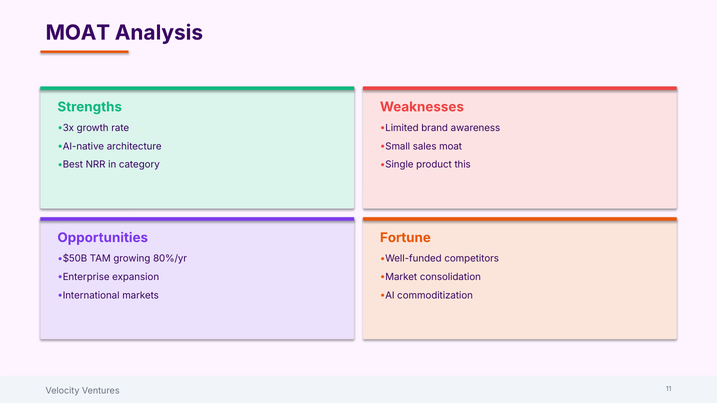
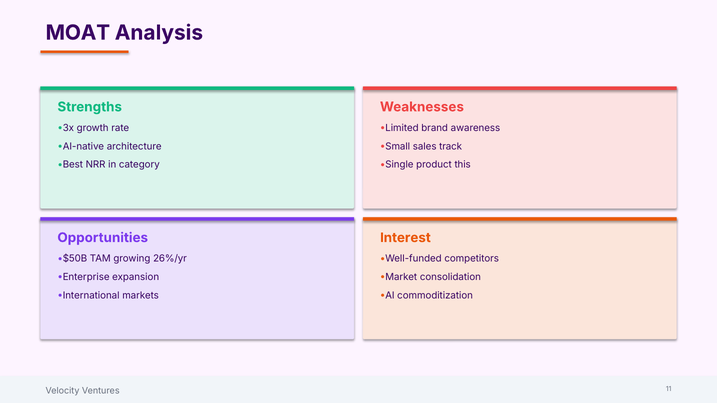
sales moat: moat -> track (451, 146)
Fortune: Fortune -> Interest (405, 238)
80%/yr: 80%/yr -> 26%/yr (170, 259)
